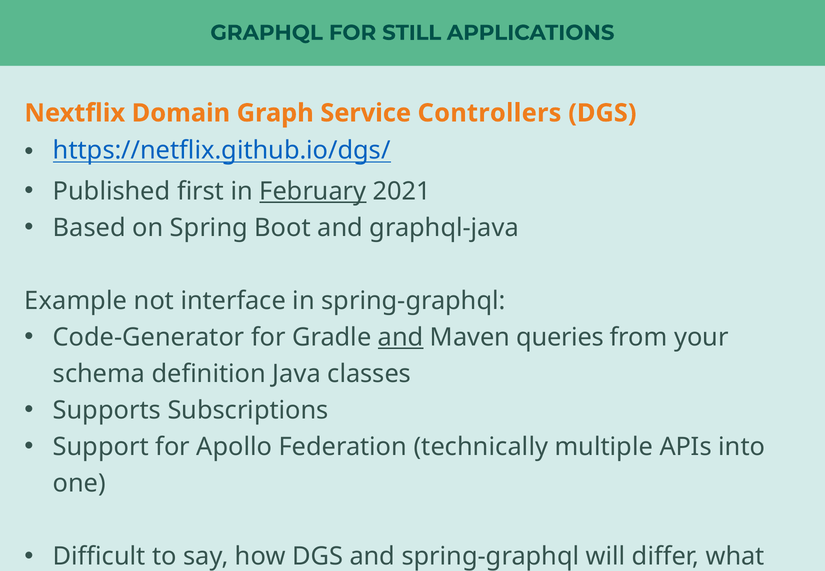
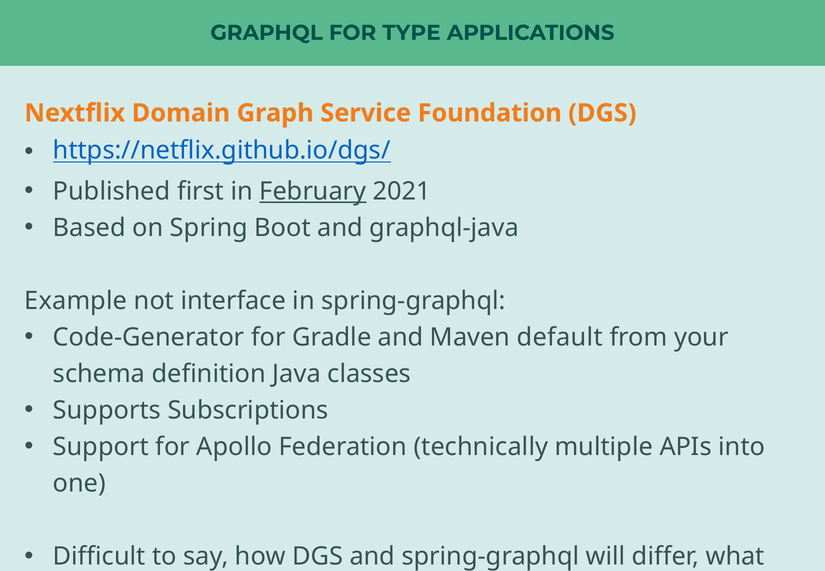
STILL: STILL -> TYPE (411, 33)
Controllers: Controllers -> Foundation (490, 113)
and underline: present -> none (401, 337)
queries: queries -> default (560, 337)
